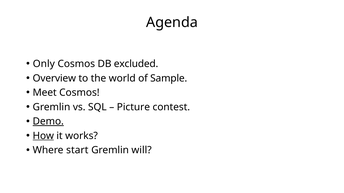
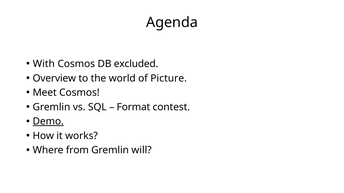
Only: Only -> With (44, 64)
Sample: Sample -> Picture (169, 78)
Picture: Picture -> Format (133, 107)
How underline: present -> none (43, 136)
start: start -> from (77, 151)
